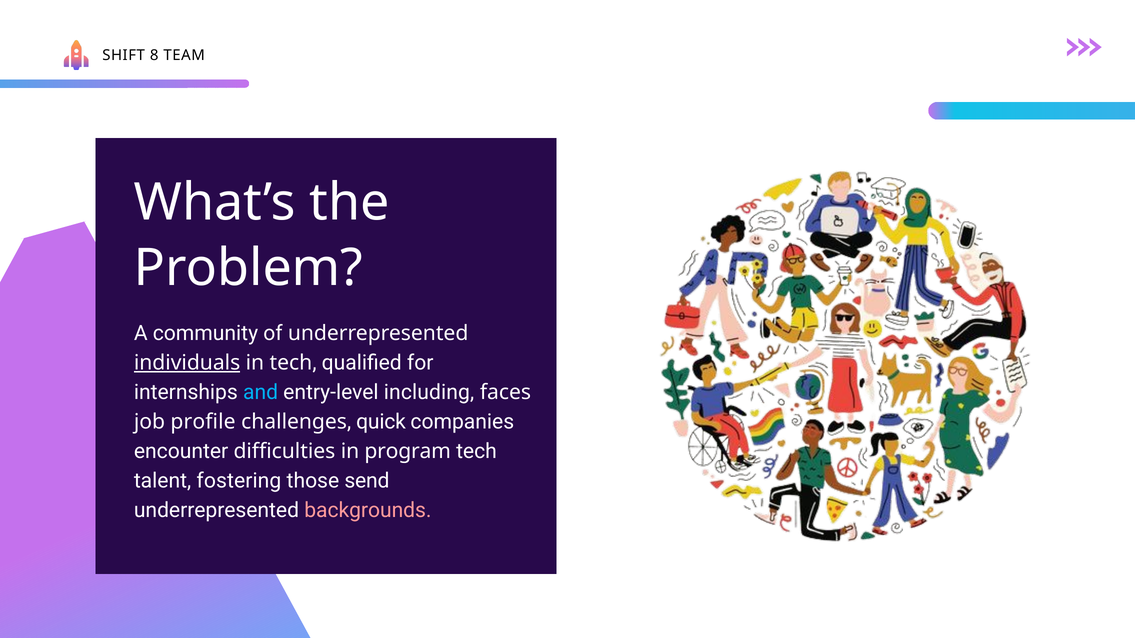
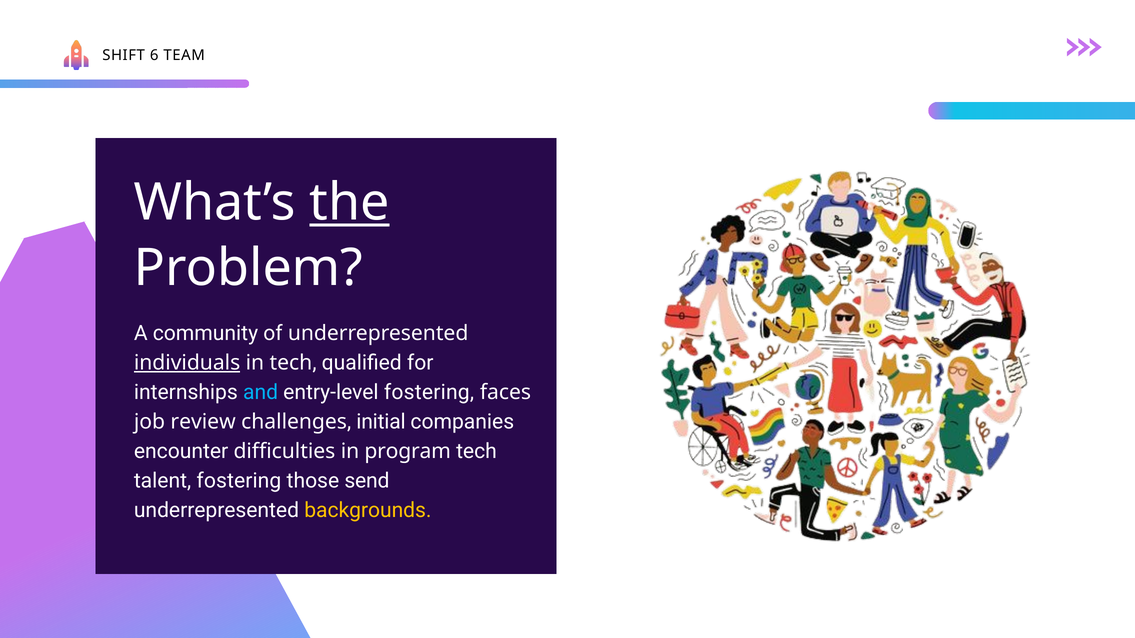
8: 8 -> 6 (154, 56)
the underline: none -> present (349, 203)
entry-level including: including -> fostering (429, 392)
profile: profile -> review (203, 422)
quick: quick -> initial (381, 422)
backgrounds colour: pink -> yellow (368, 511)
